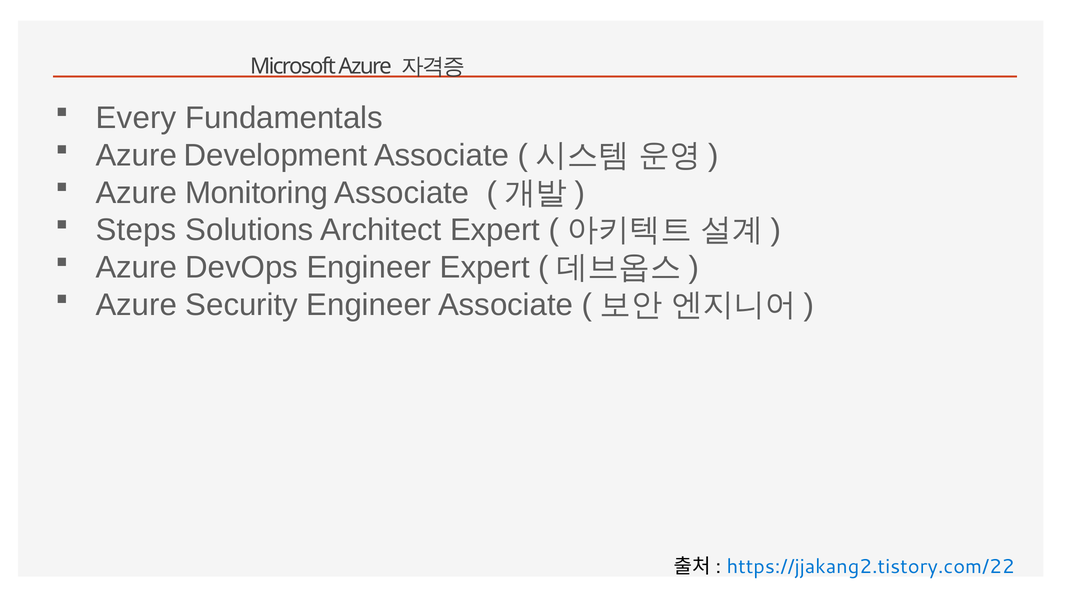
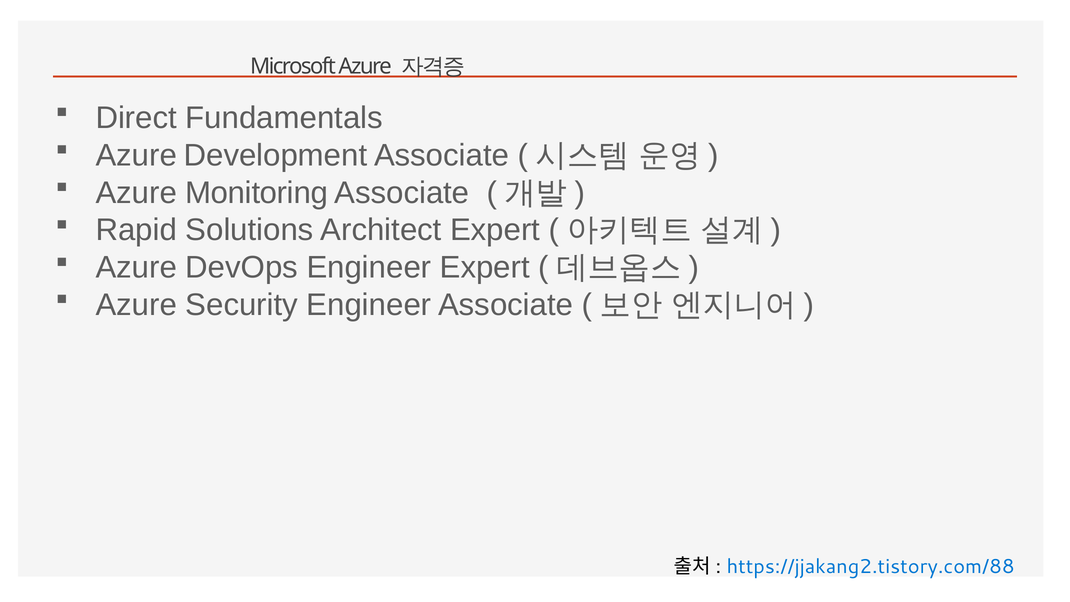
Every: Every -> Direct (136, 118)
Steps: Steps -> Rapid (136, 230)
https://jjakang2.tistory.com/22: https://jjakang2.tistory.com/22 -> https://jjakang2.tistory.com/88 (871, 567)
